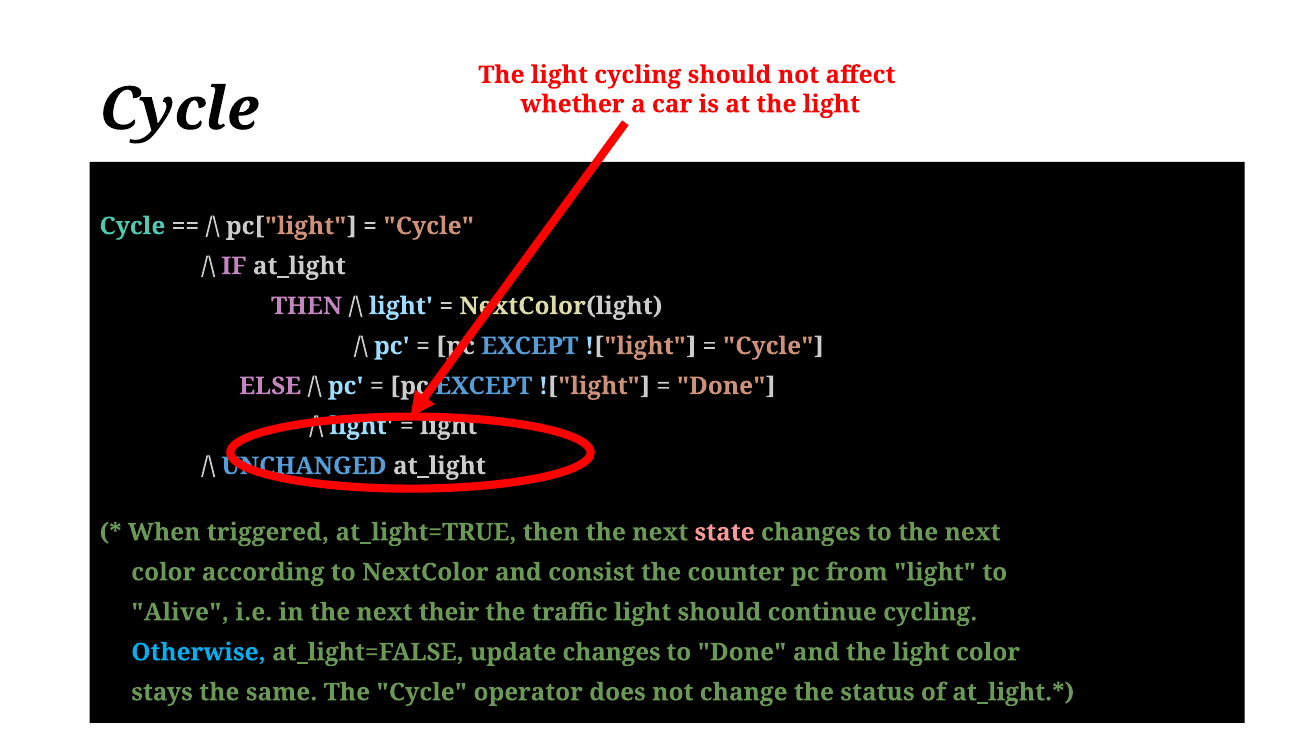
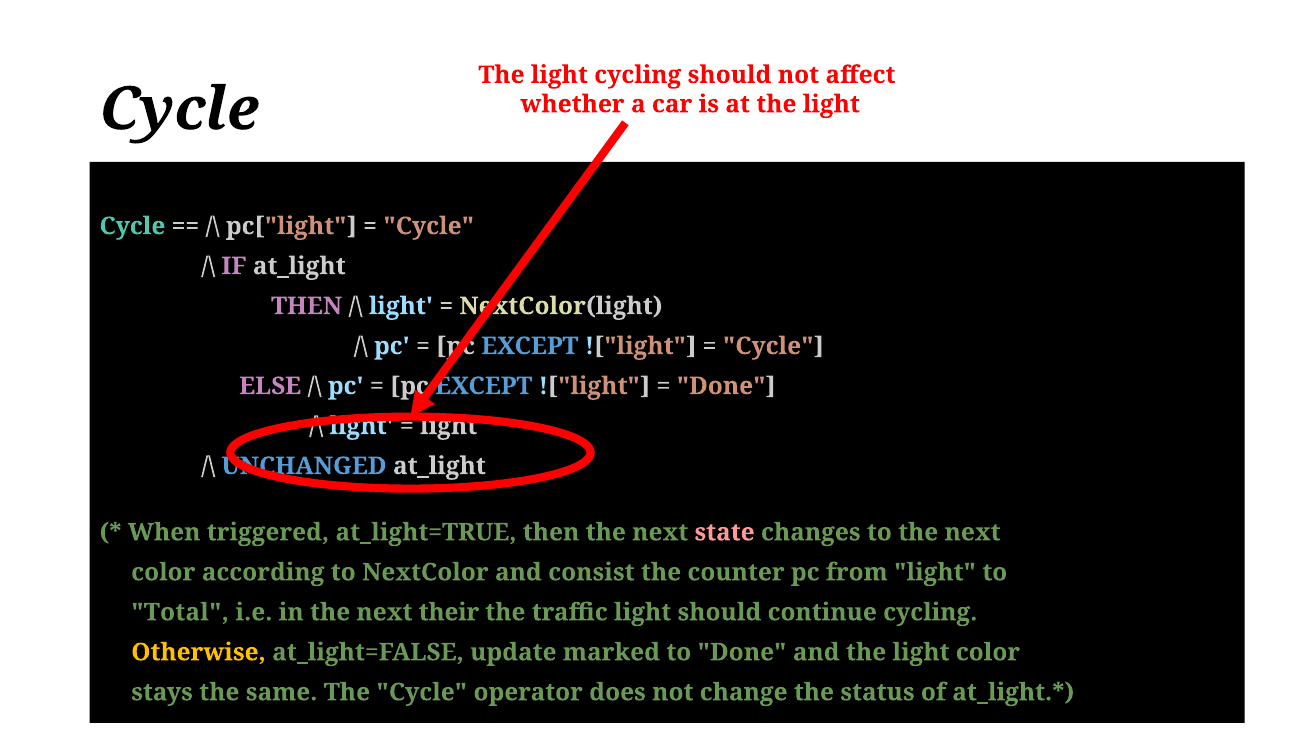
Alive: Alive -> Total (180, 613)
Otherwise colour: light blue -> yellow (198, 653)
update changes: changes -> marked (611, 653)
